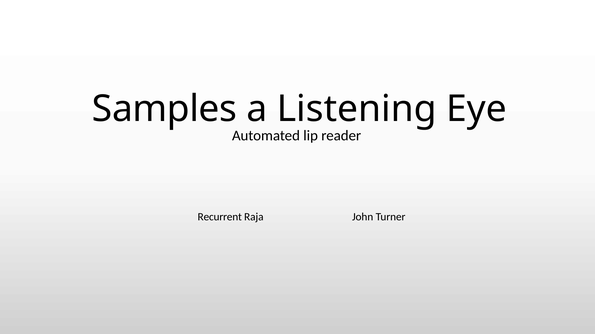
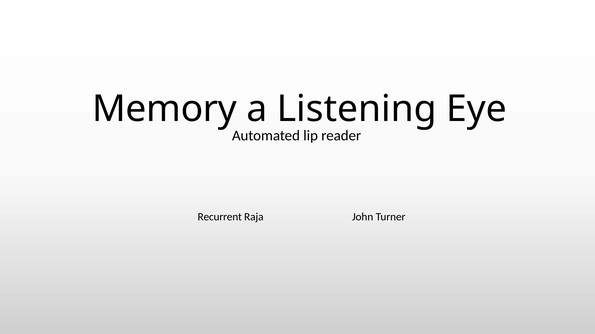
Samples: Samples -> Memory (164, 109)
